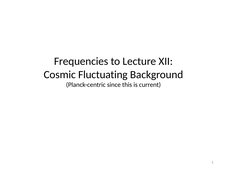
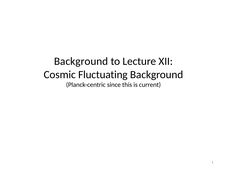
Frequencies: Frequencies -> Background (81, 61)
